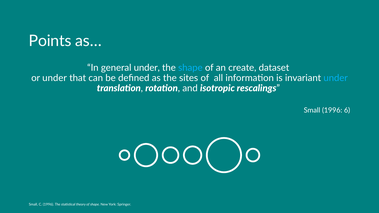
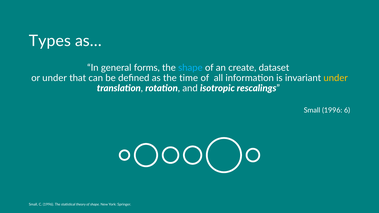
Points: Points -> Types (50, 41)
general under: under -> forms (147, 68)
sites: sites -> time (189, 78)
under colour: light blue -> yellow (336, 78)
